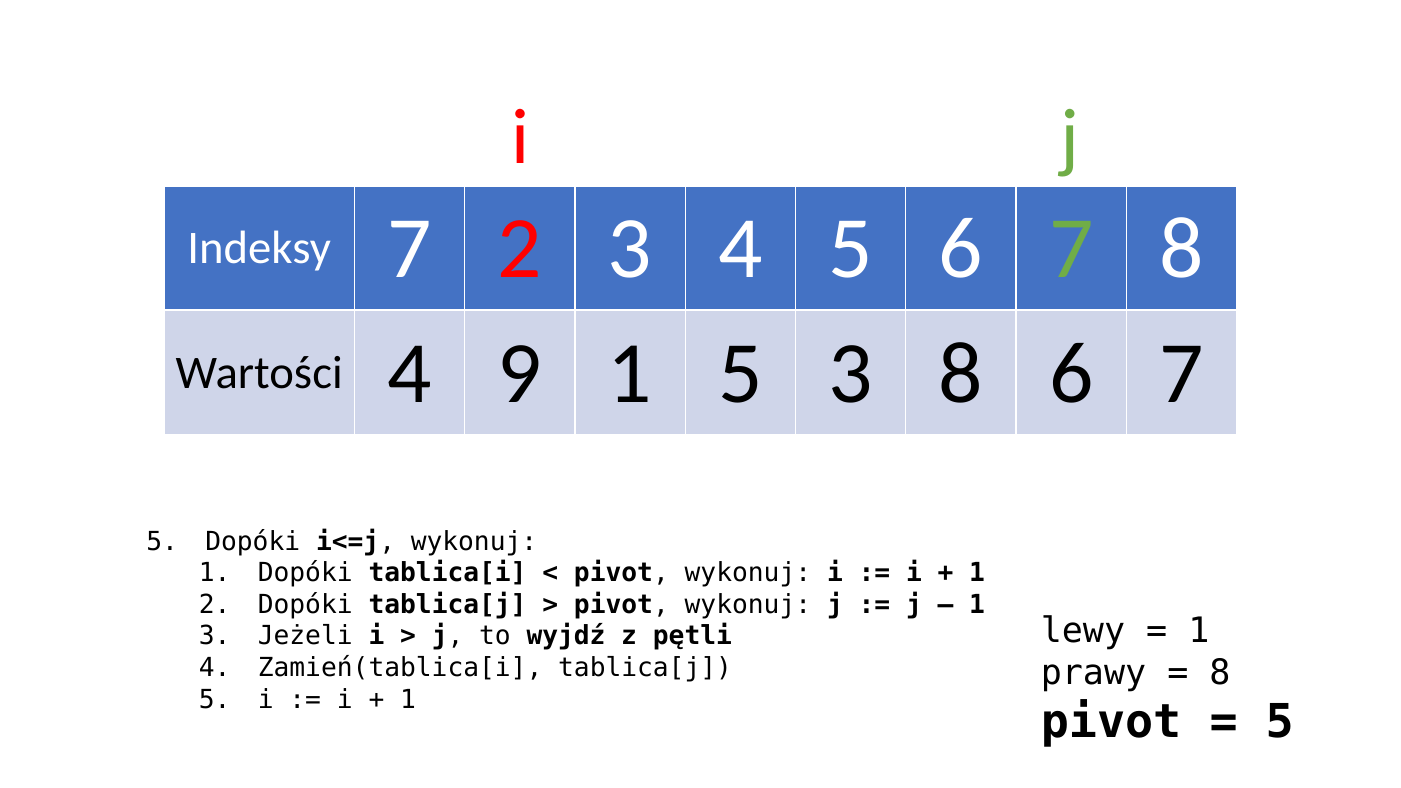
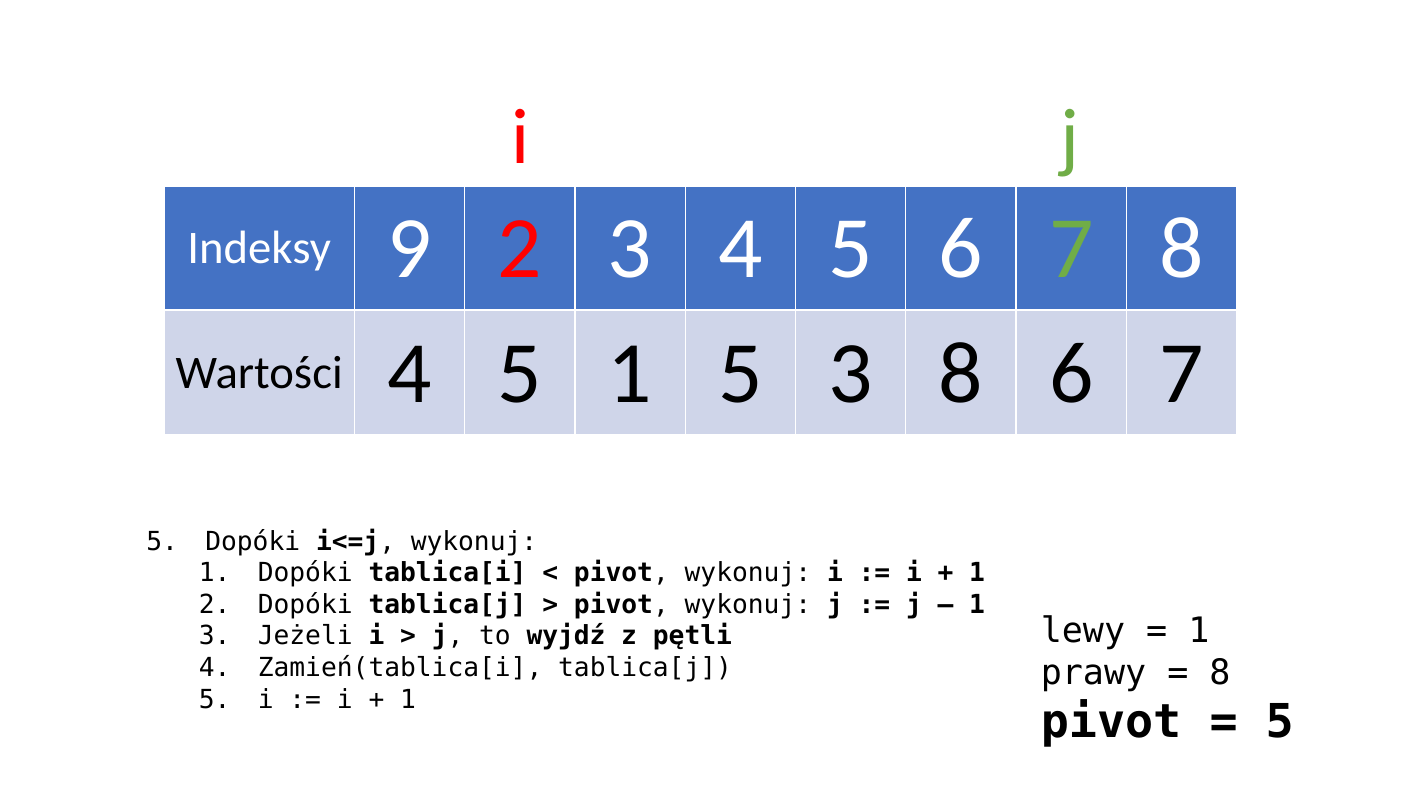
Indeksy 7: 7 -> 9 (410, 249)
Wartości 4 9: 9 -> 5 (520, 373)
